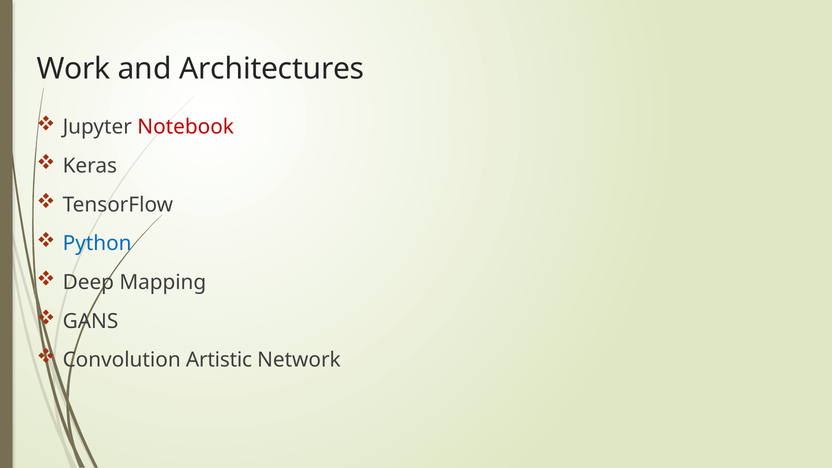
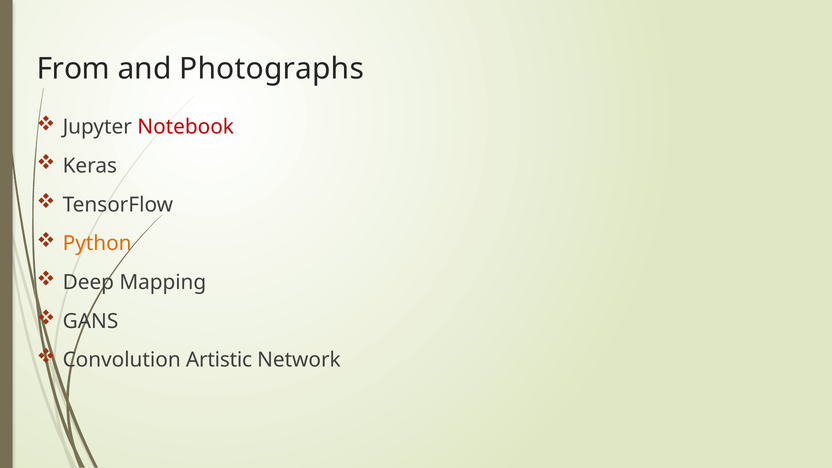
Work: Work -> From (73, 69)
Architectures: Architectures -> Photographs (272, 69)
Python colour: blue -> orange (97, 244)
